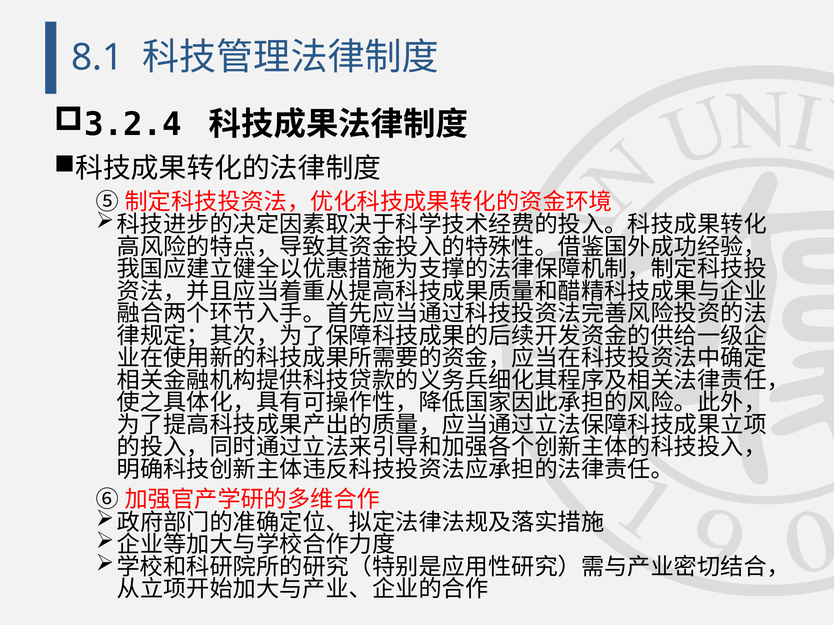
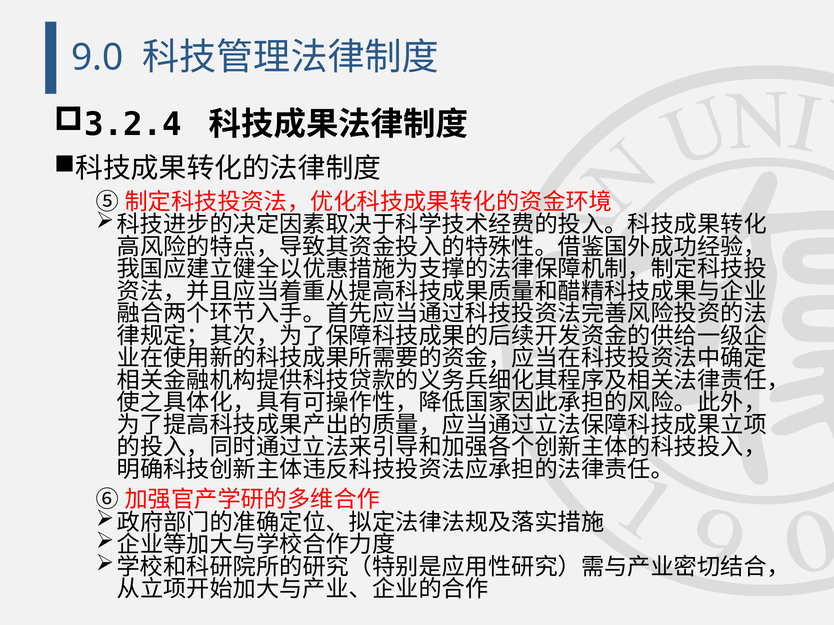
8.1: 8.1 -> 9.0 (97, 58)
